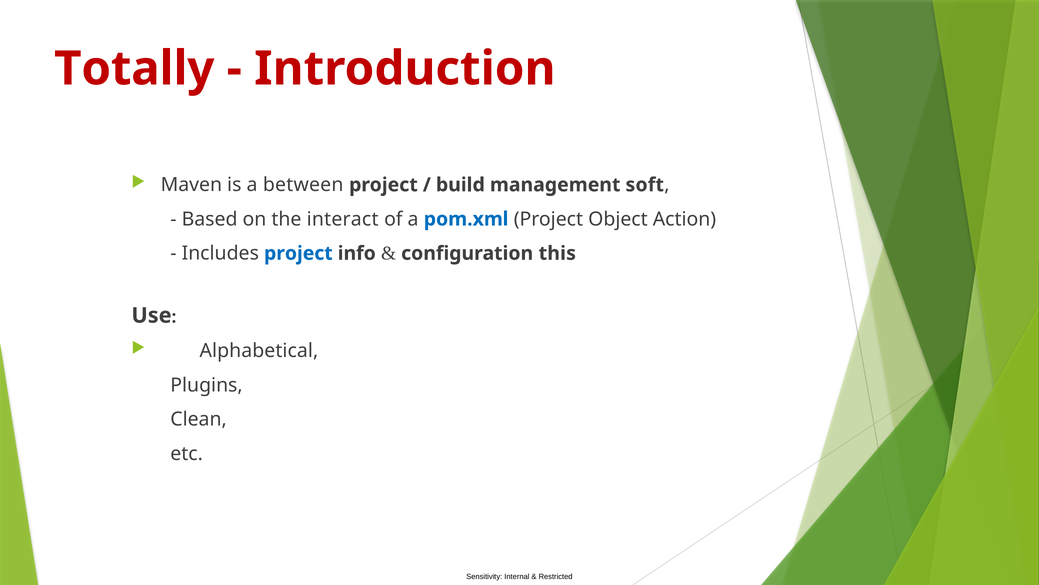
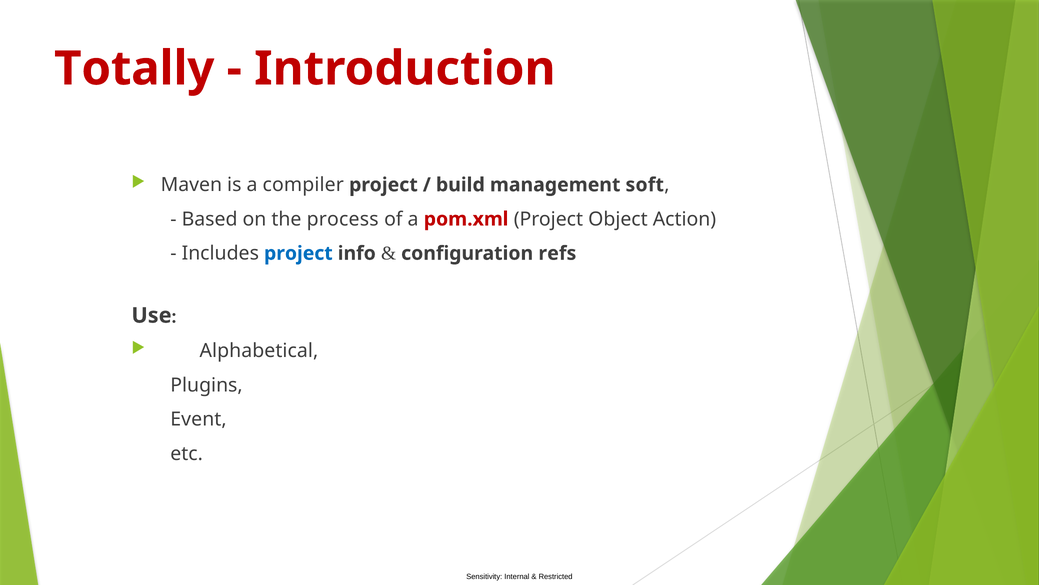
between: between -> compiler (303, 185)
interact: interact -> process (343, 219)
pom.xml colour: blue -> red (466, 219)
this: this -> refs (557, 253)
Clean: Clean -> Event (199, 419)
